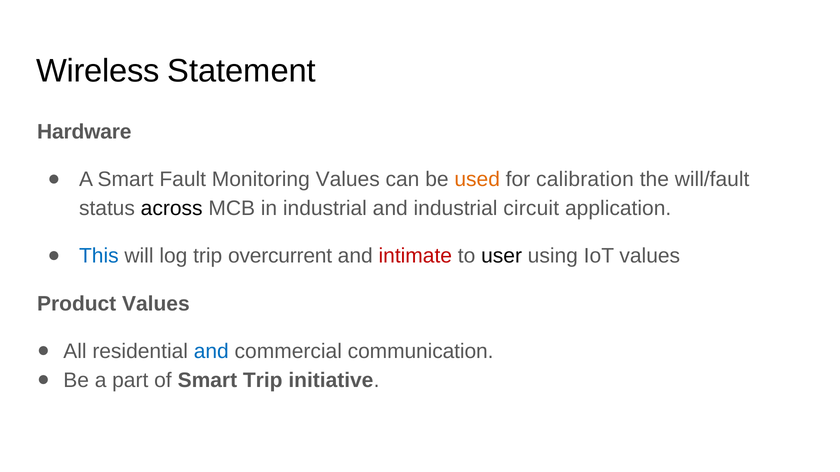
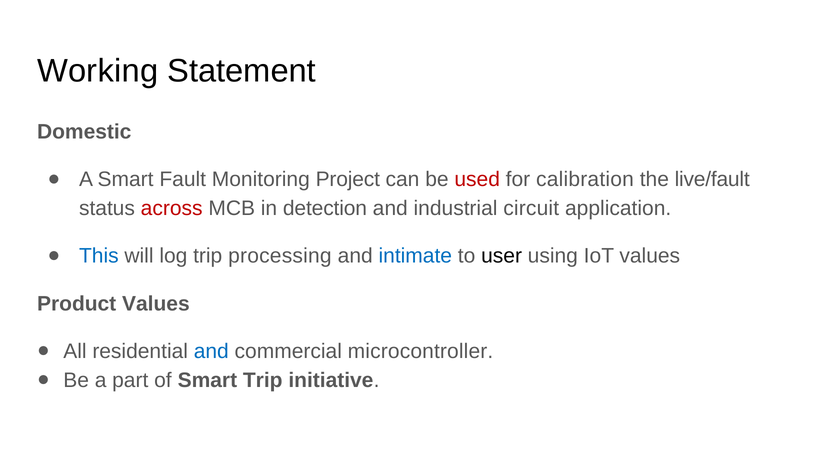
Wireless: Wireless -> Working (98, 71)
Hardware: Hardware -> Domestic (84, 132)
Monitoring Values: Values -> Project (348, 180)
used colour: orange -> red (477, 180)
will/fault: will/fault -> live/fault (712, 180)
across colour: black -> red (172, 209)
in industrial: industrial -> detection (325, 209)
overcurrent: overcurrent -> processing (280, 256)
intimate colour: red -> blue (415, 256)
communication: communication -> microcontroller (421, 352)
